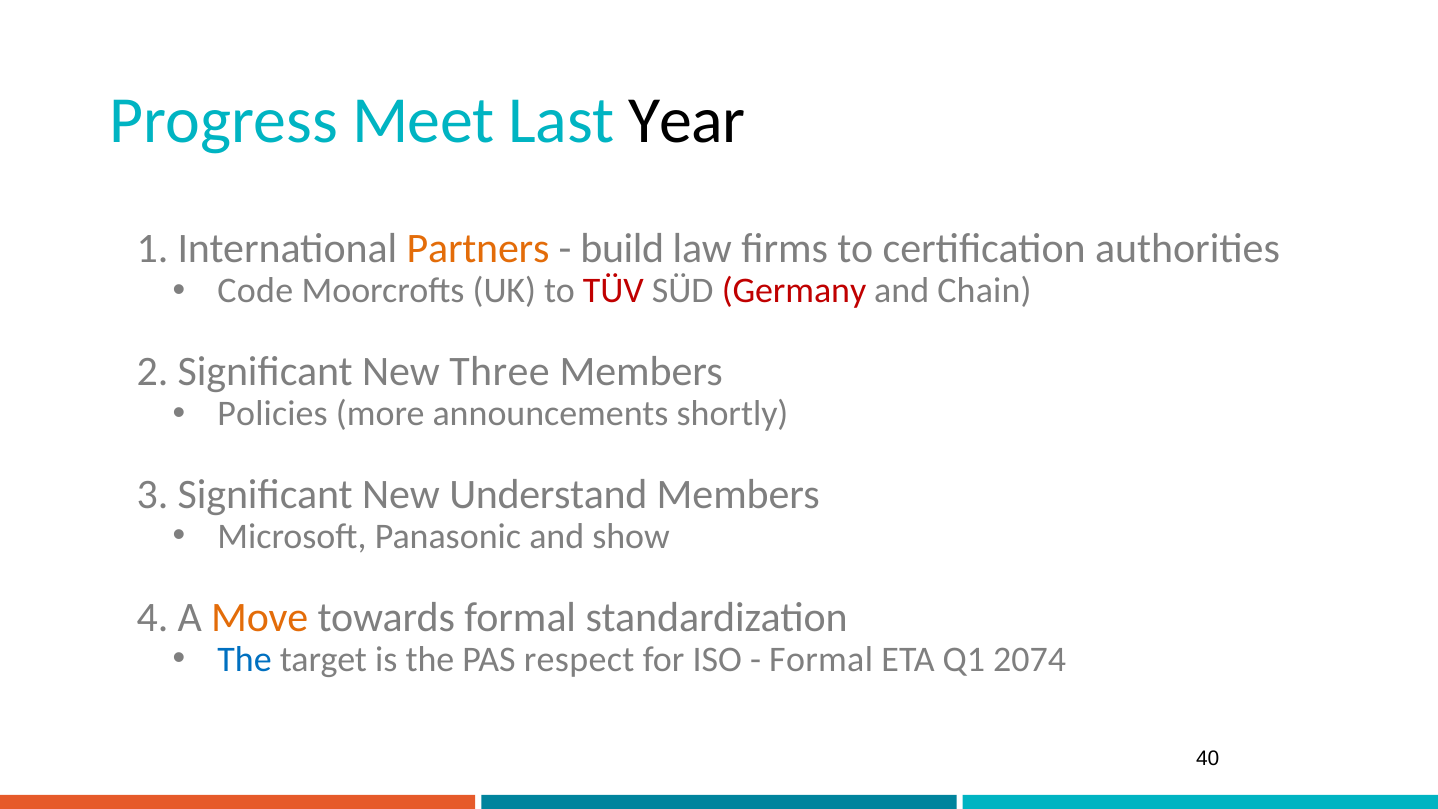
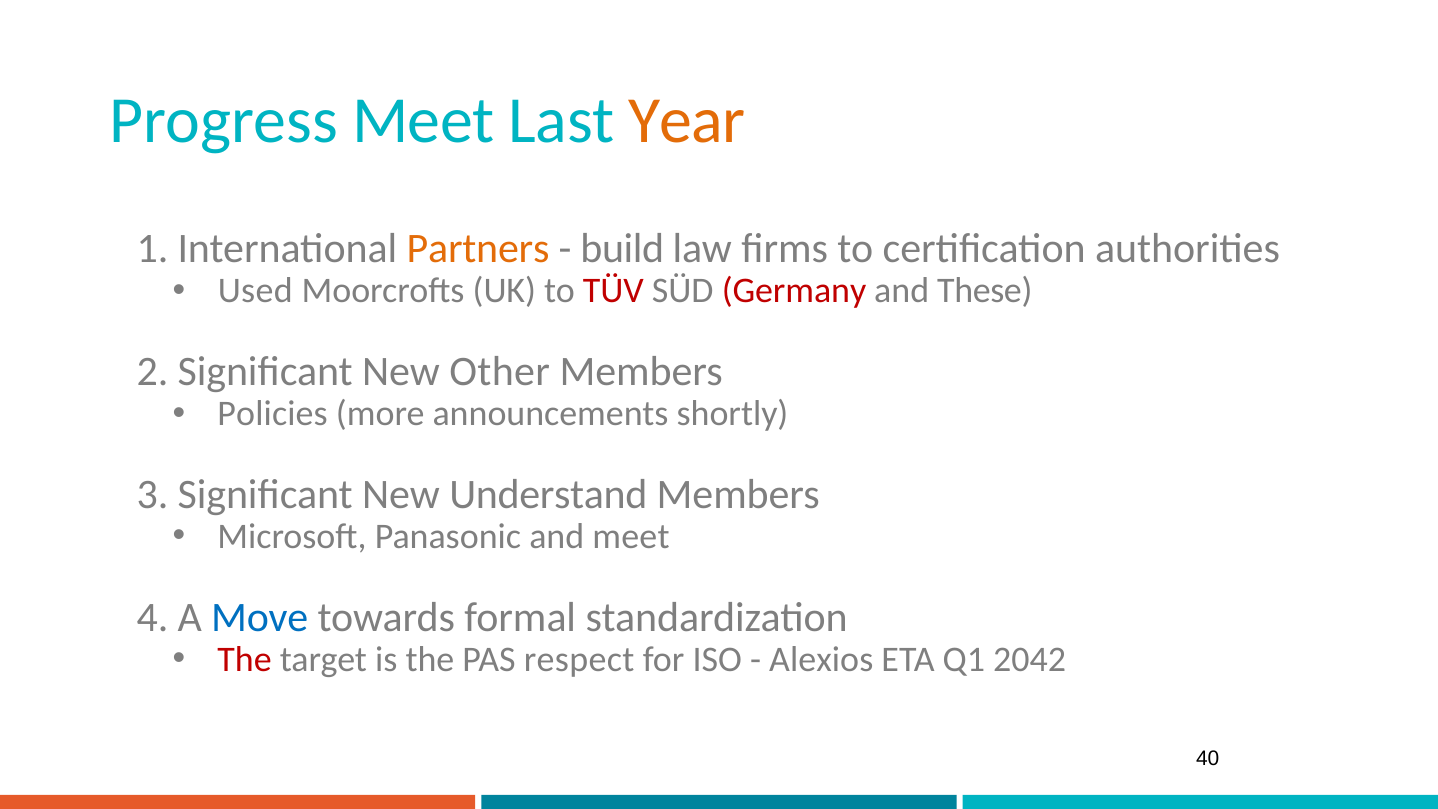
Year colour: black -> orange (687, 121)
Code: Code -> Used (255, 291)
Chain: Chain -> These (985, 291)
Three: Three -> Other (500, 371)
and show: show -> meet (631, 536)
Move colour: orange -> blue (260, 617)
The colour: blue -> red (245, 659)
Formal: Formal -> Alexios (821, 659)
2074: 2074 -> 2042 (1030, 659)
